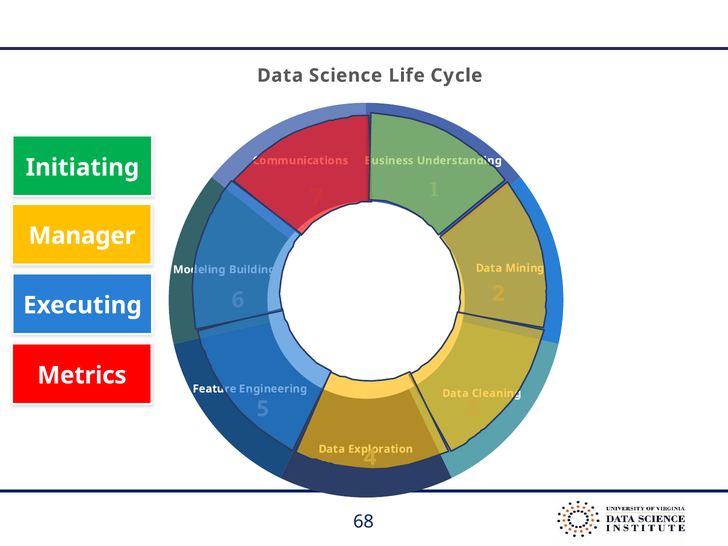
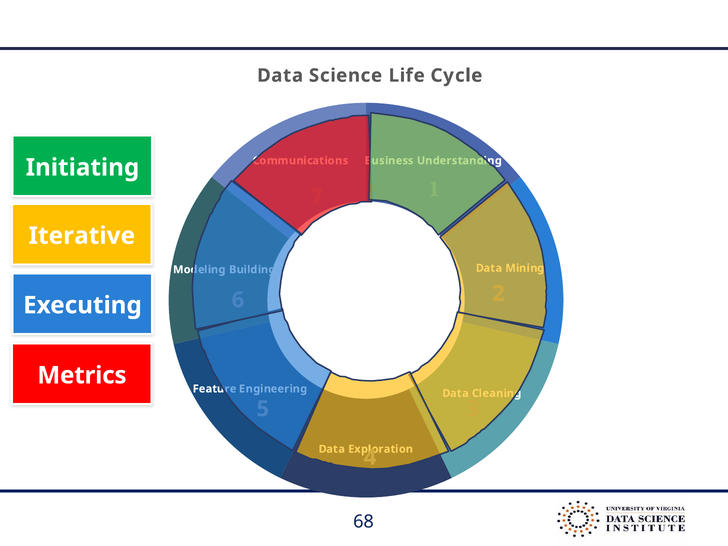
Manager: Manager -> Iterative (82, 236)
